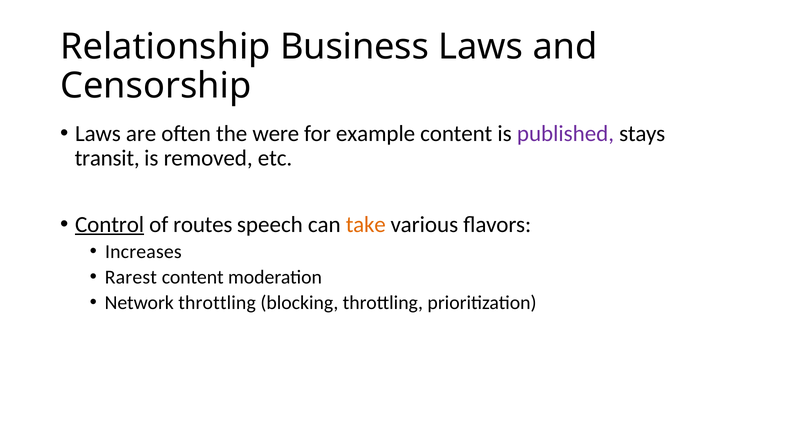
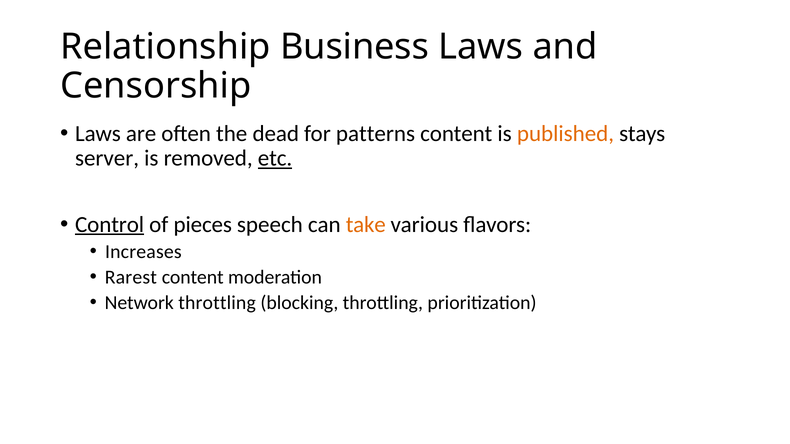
were: were -> dead (276, 134)
example: example -> patterns (376, 134)
published colour: purple -> orange (565, 134)
transit: transit -> server (107, 158)
etc underline: none -> present (275, 158)
routes: routes -> pieces (203, 225)
